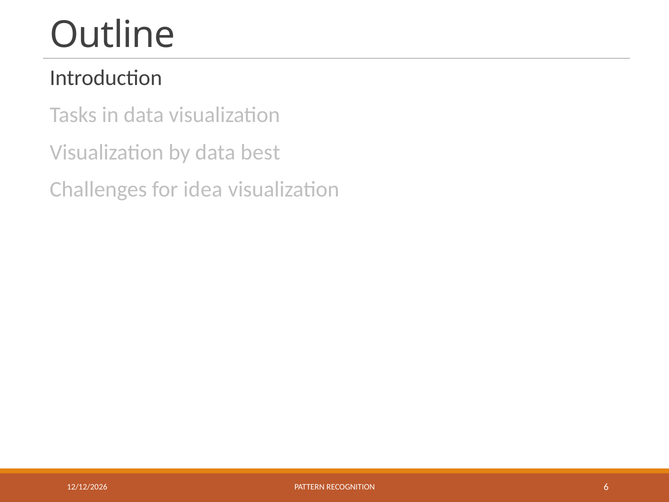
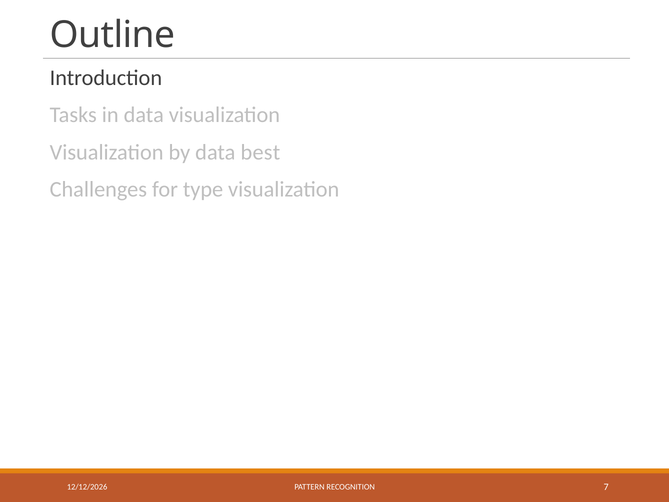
idea: idea -> type (203, 189)
6: 6 -> 7 (606, 487)
